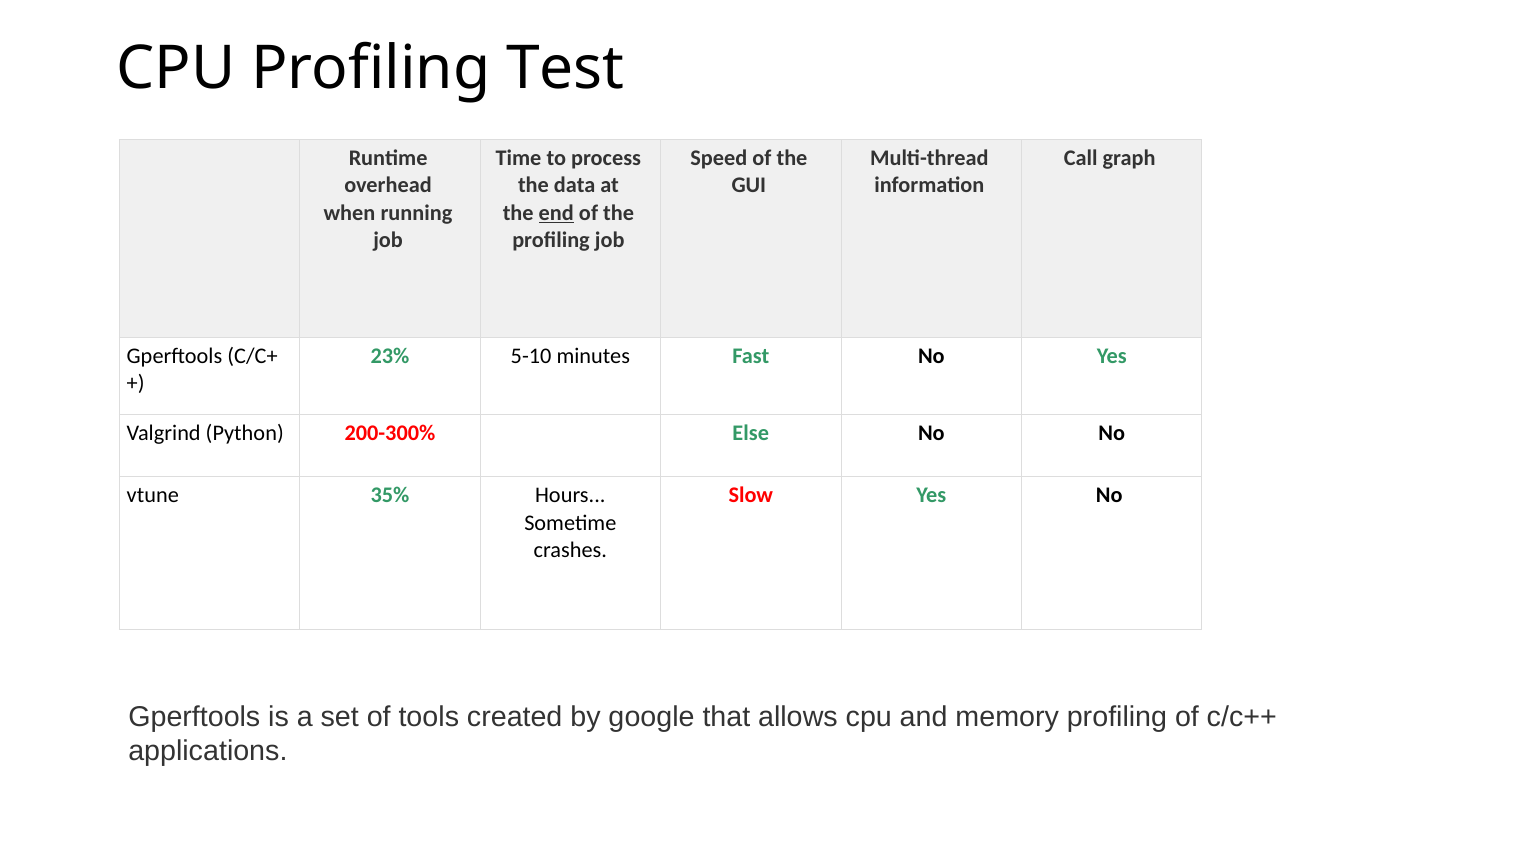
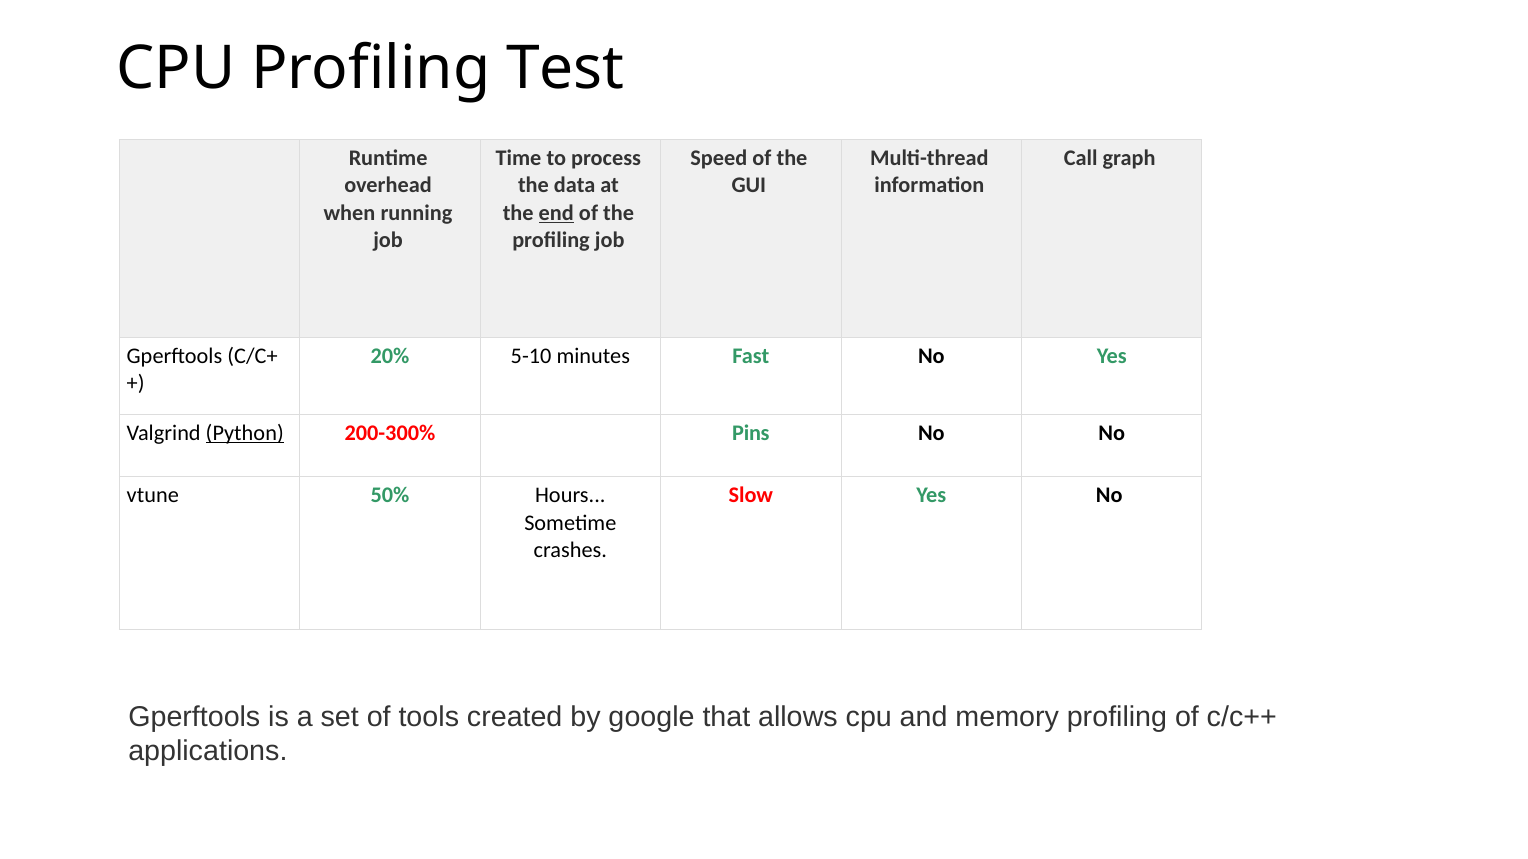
23%: 23% -> 20% (390, 356)
Python underline: none -> present (245, 433)
Else: Else -> Pins (751, 433)
35%: 35% -> 50% (390, 496)
